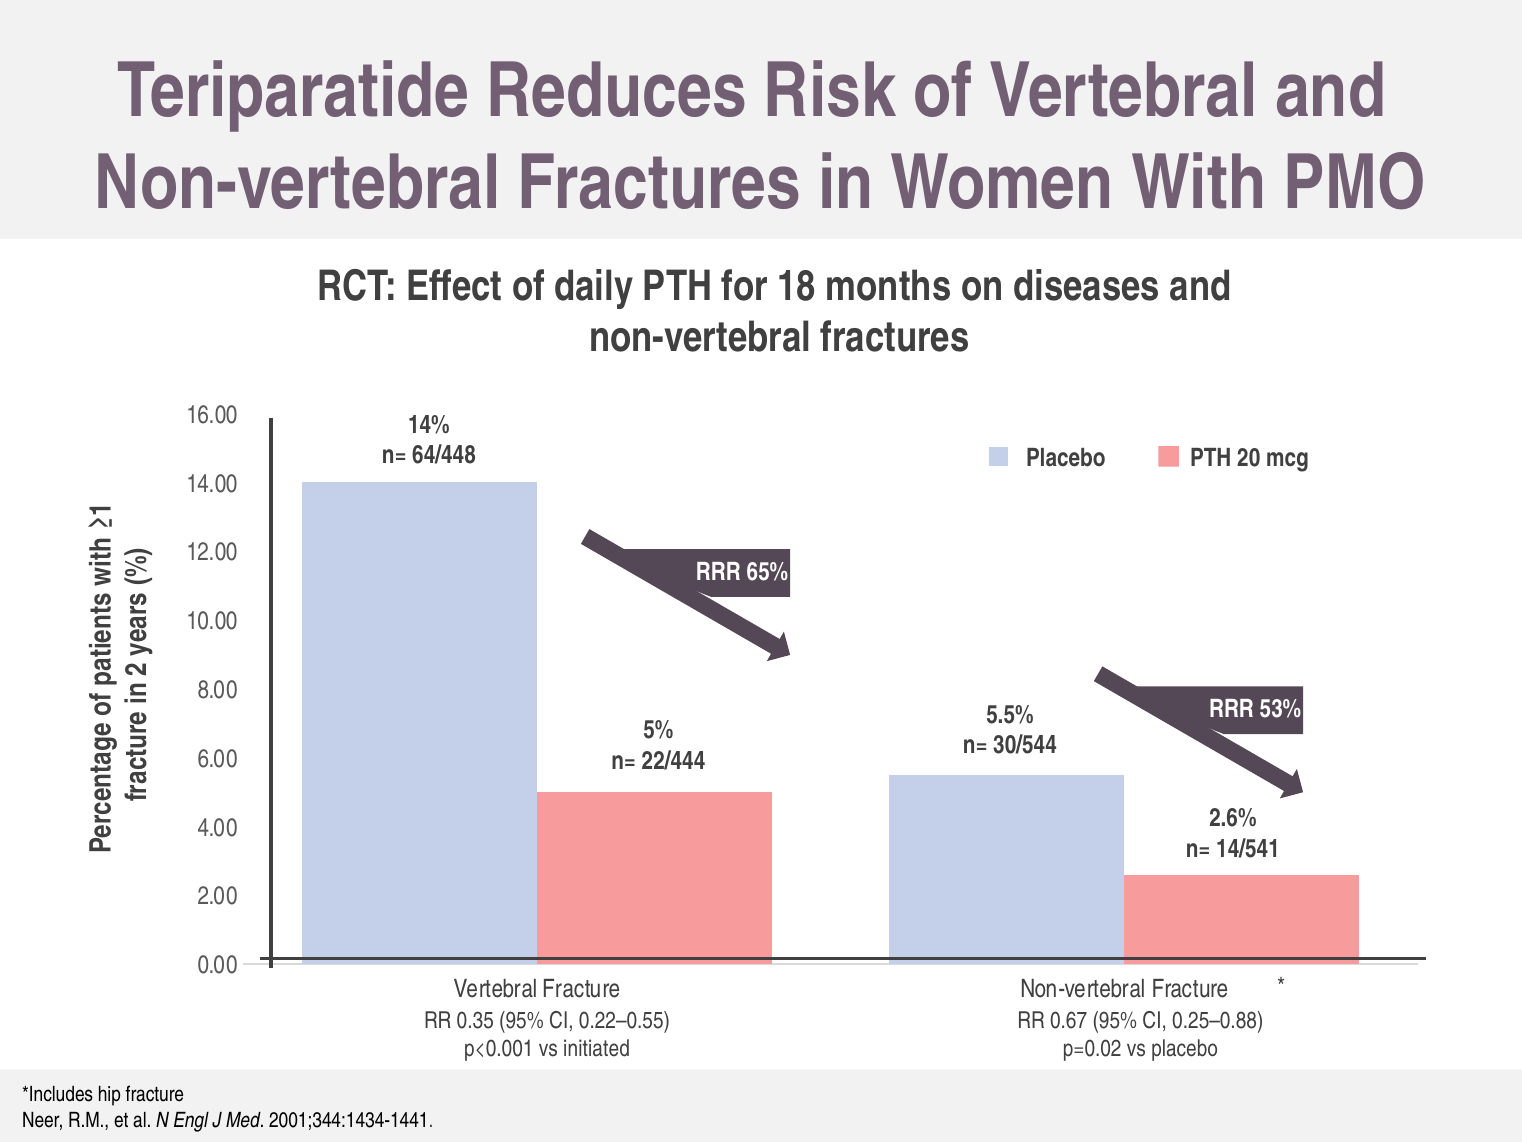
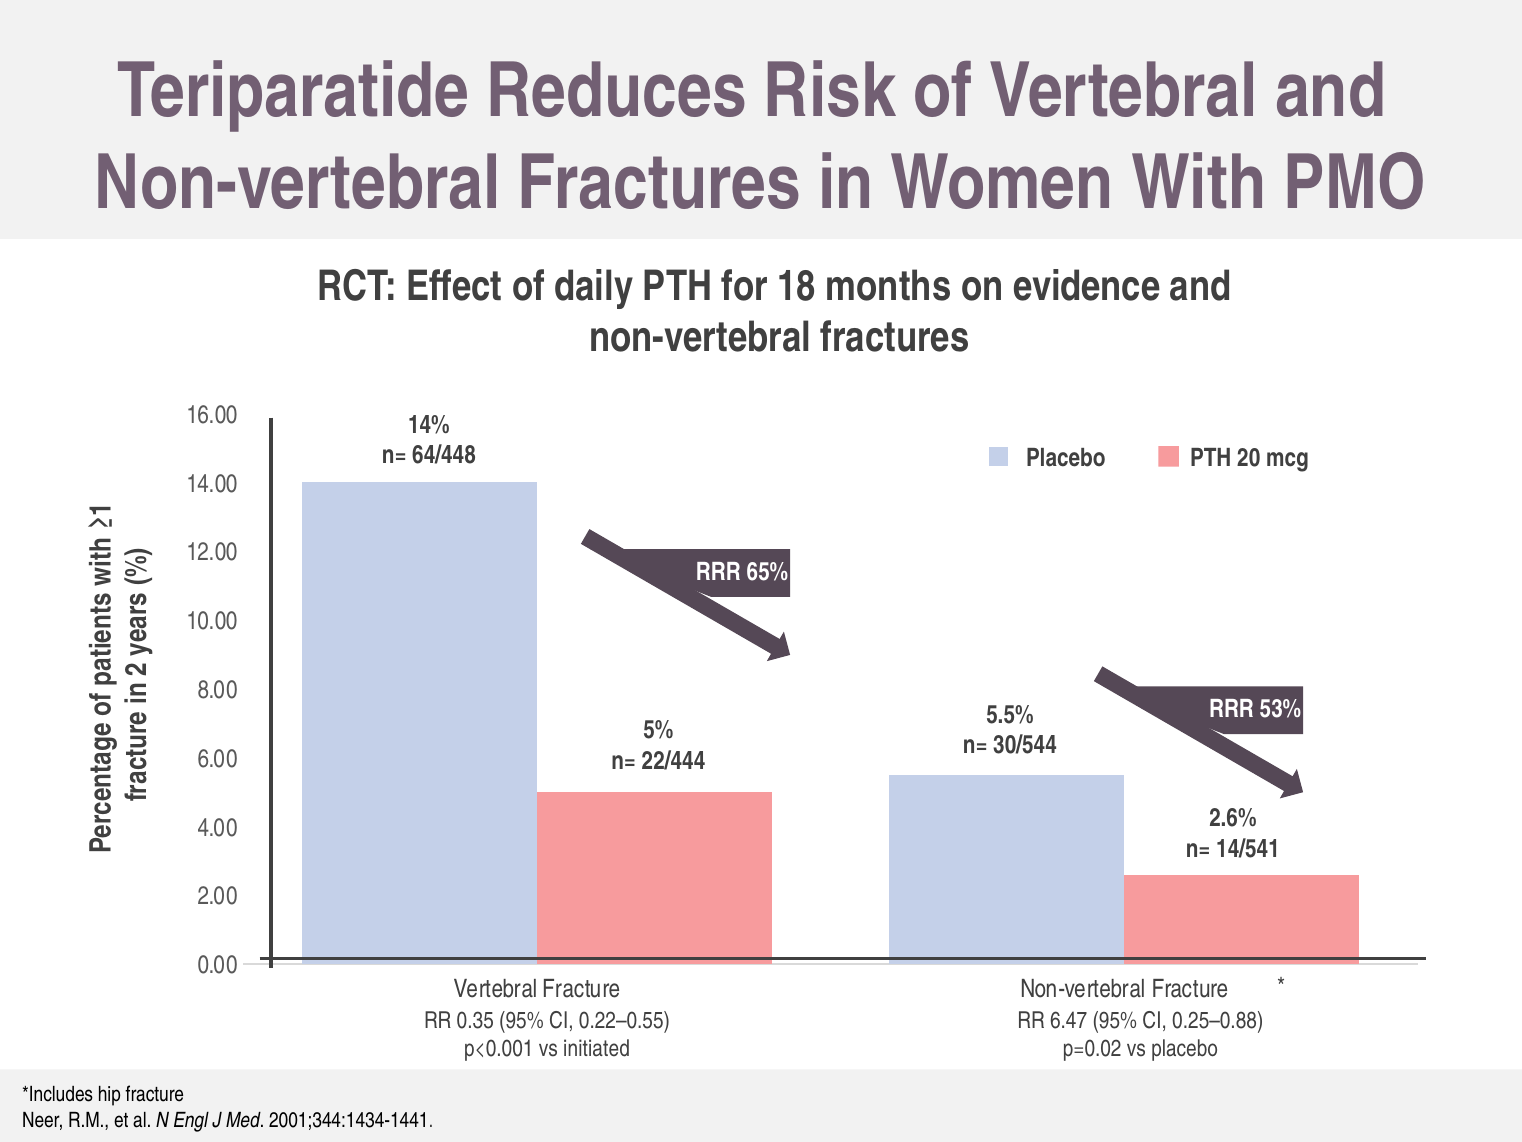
diseases: diseases -> evidence (1087, 287)
0.67: 0.67 -> 6.47 (1069, 1020)
